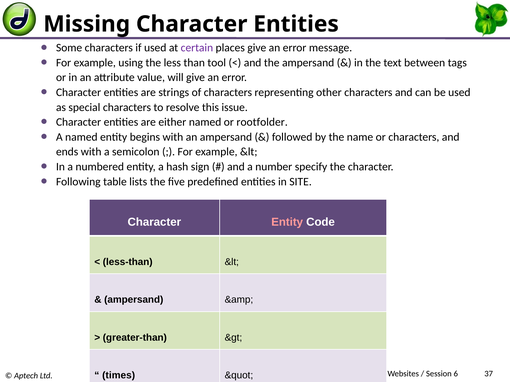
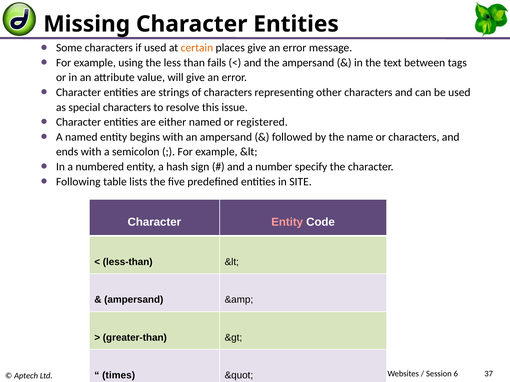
certain colour: purple -> orange (197, 48)
tool: tool -> fails (217, 63)
rootfolder: rootfolder -> registered (262, 122)
